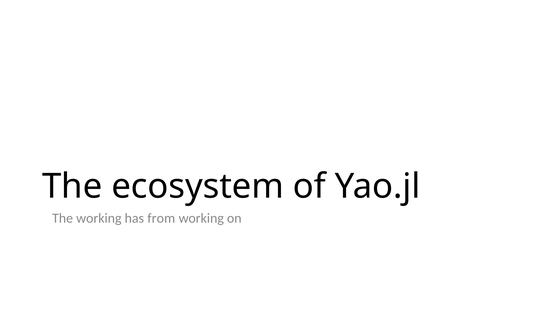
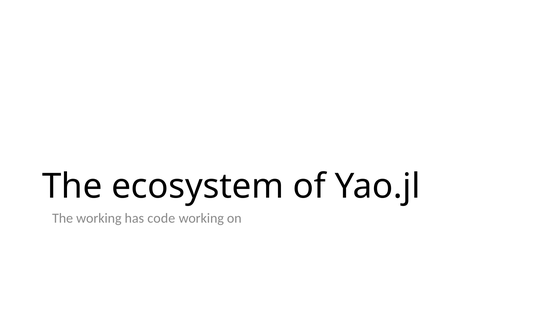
from: from -> code (161, 218)
